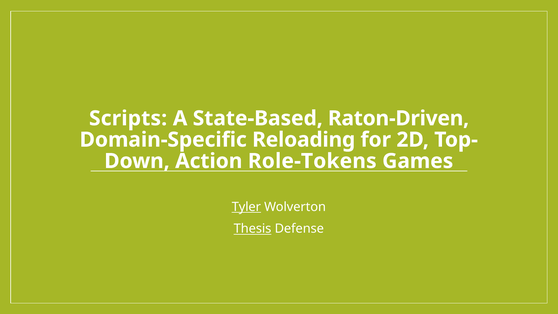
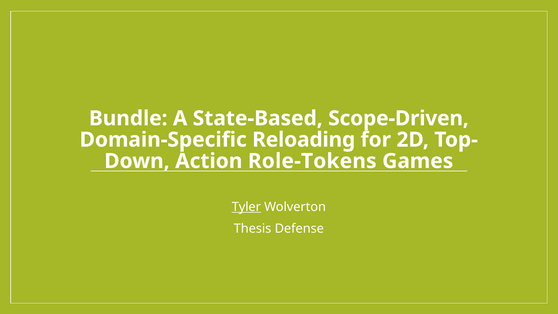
Scripts: Scripts -> Bundle (128, 118)
Raton-Driven: Raton-Driven -> Scope-Driven (398, 118)
Thesis underline: present -> none (253, 229)
